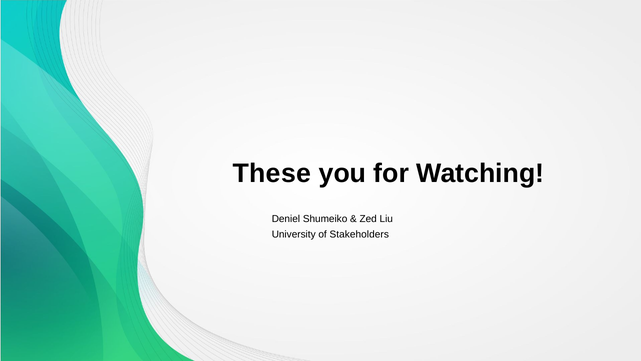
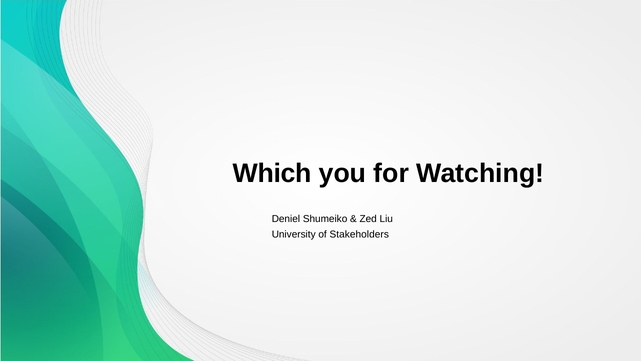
These: These -> Which (272, 173)
